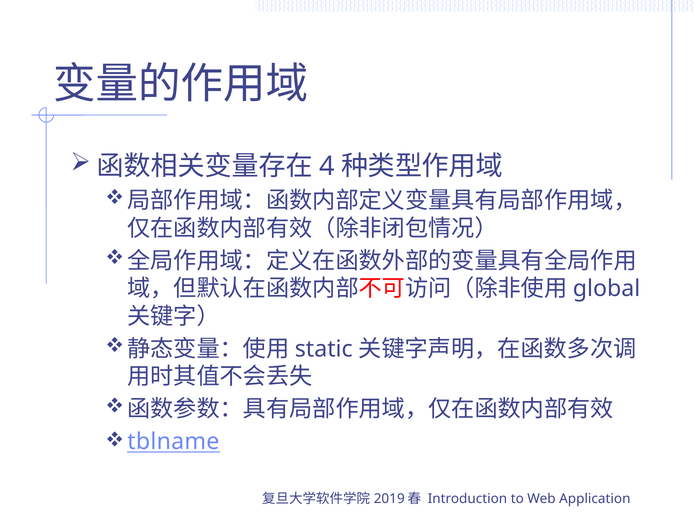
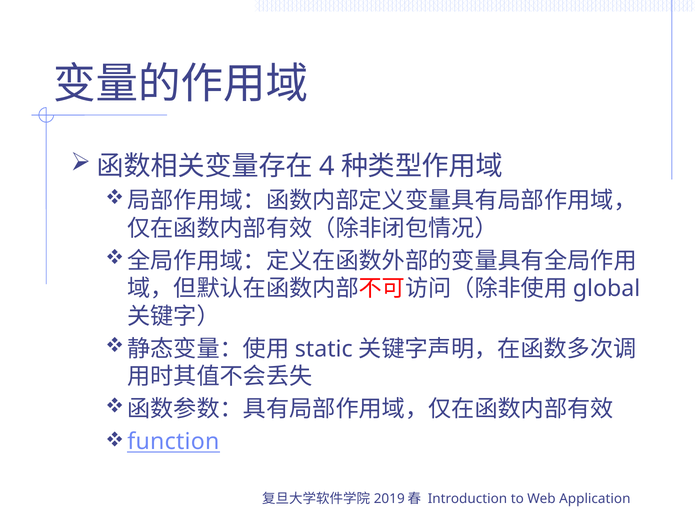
tblname: tblname -> function (173, 442)
